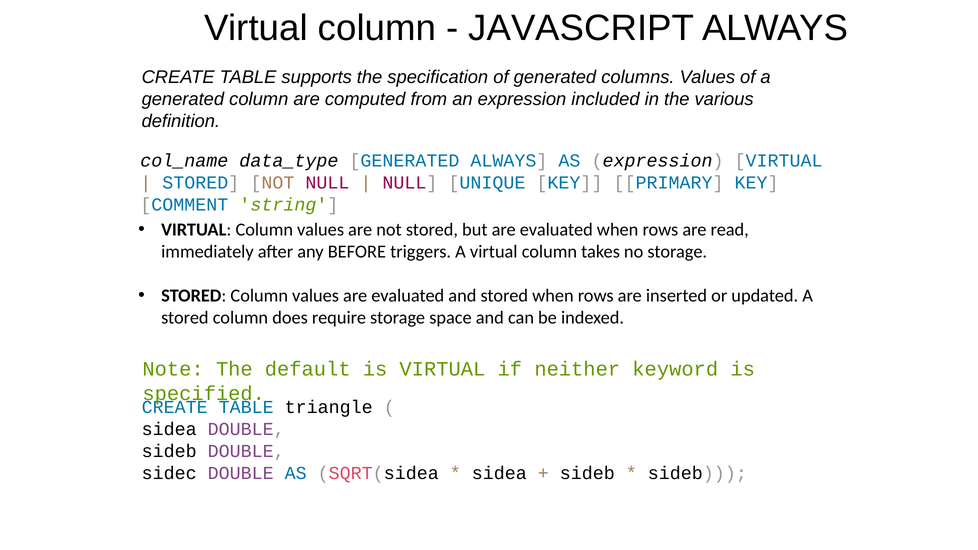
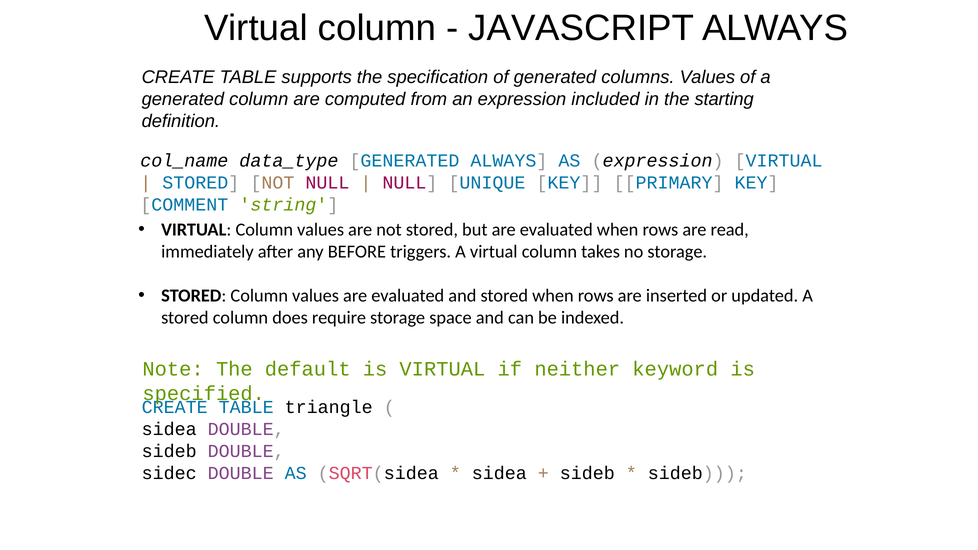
various: various -> starting (724, 99)
